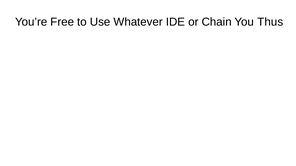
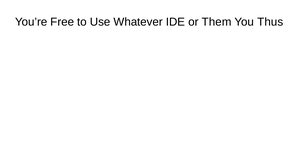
Chain: Chain -> Them (217, 22)
